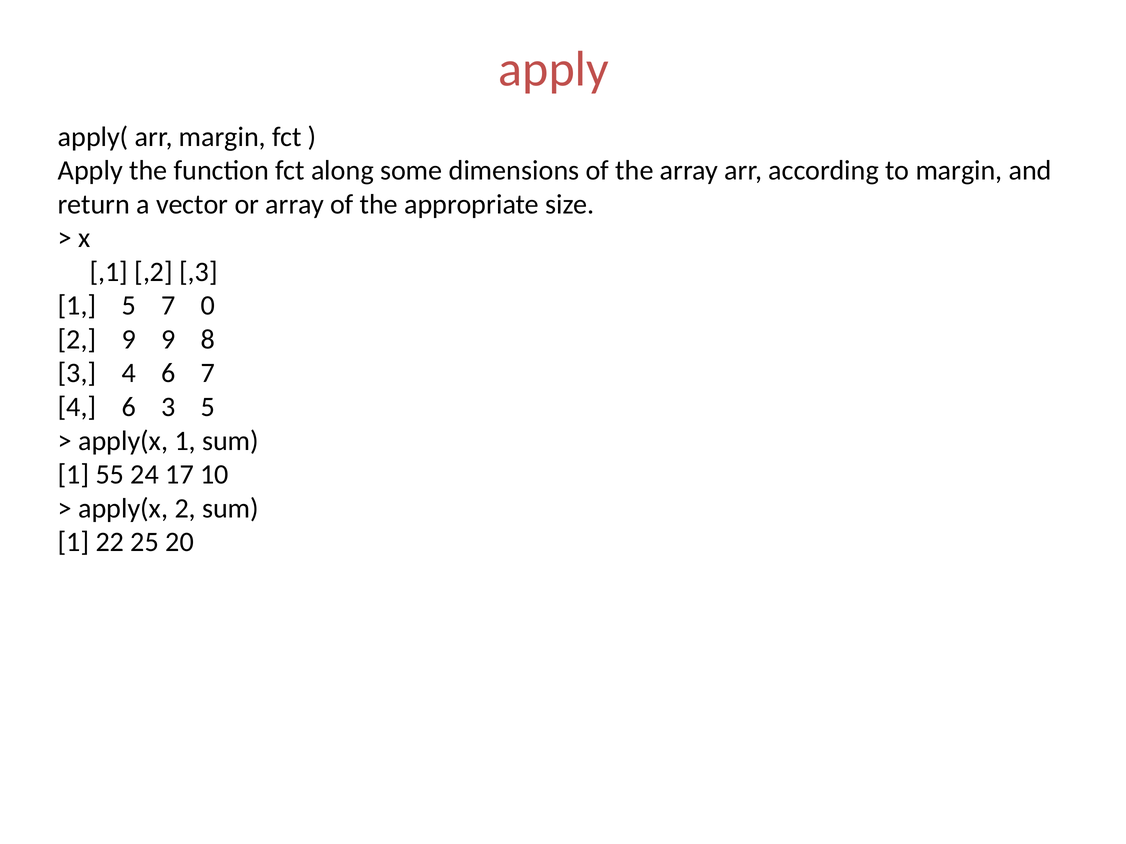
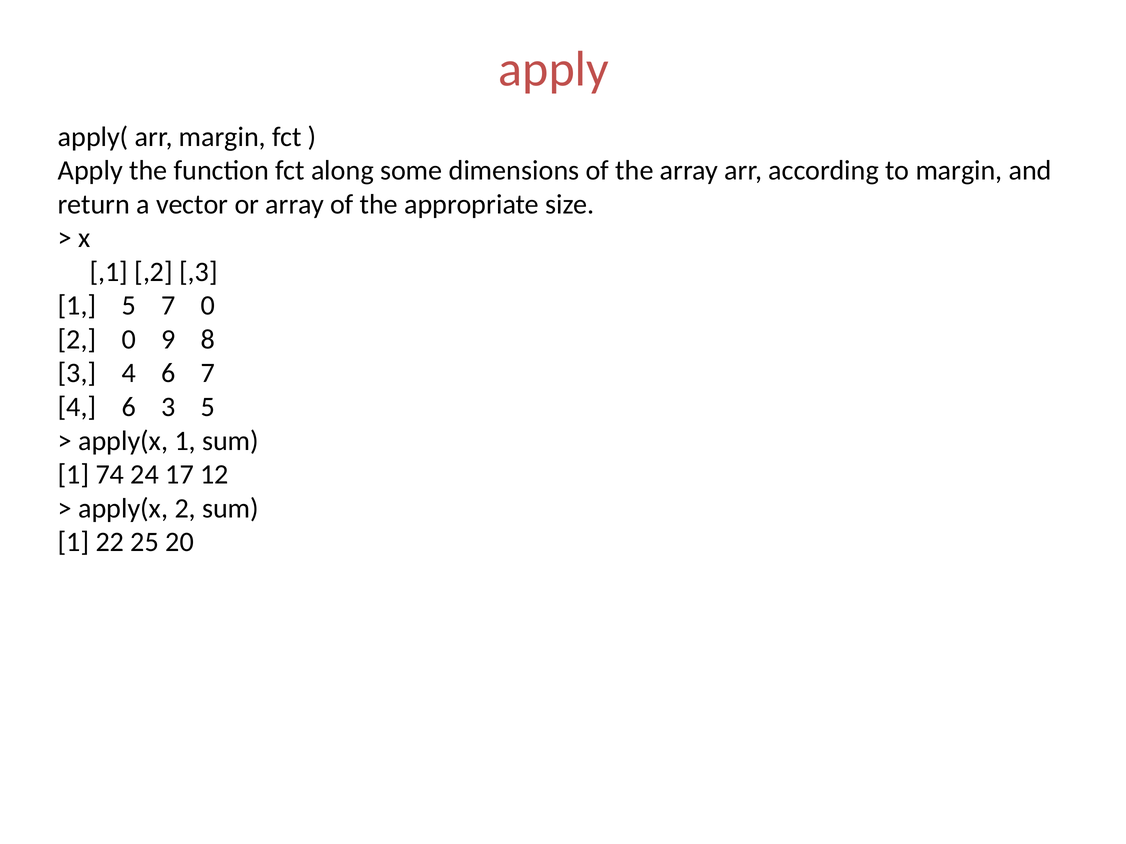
2 9: 9 -> 0 (129, 340)
55: 55 -> 74 (110, 475)
10: 10 -> 12 (214, 475)
